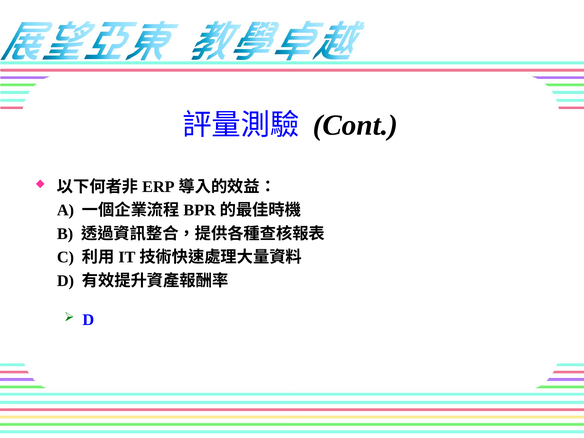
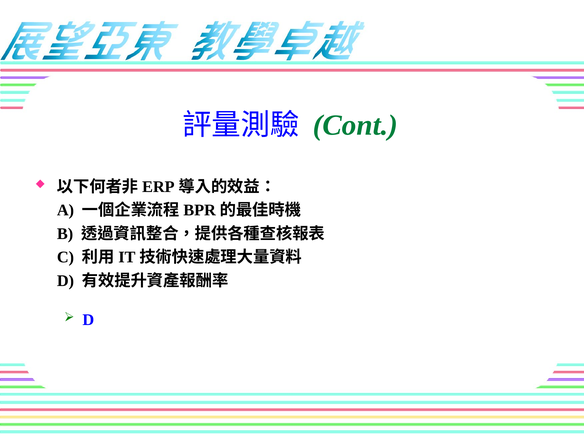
Cont colour: black -> green (355, 125)
